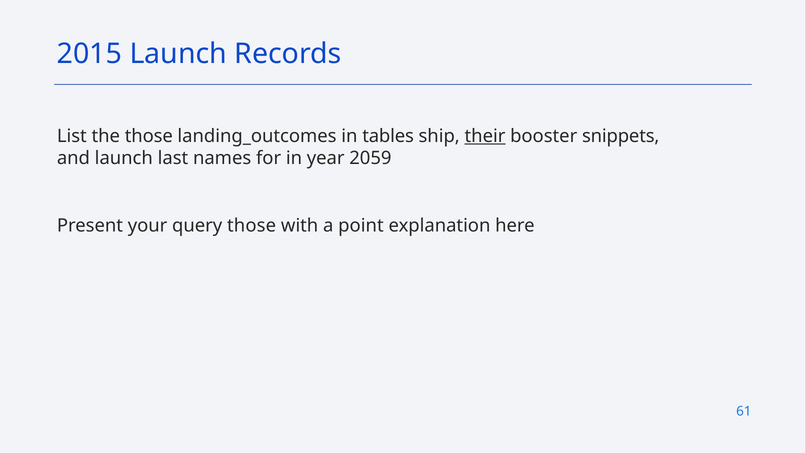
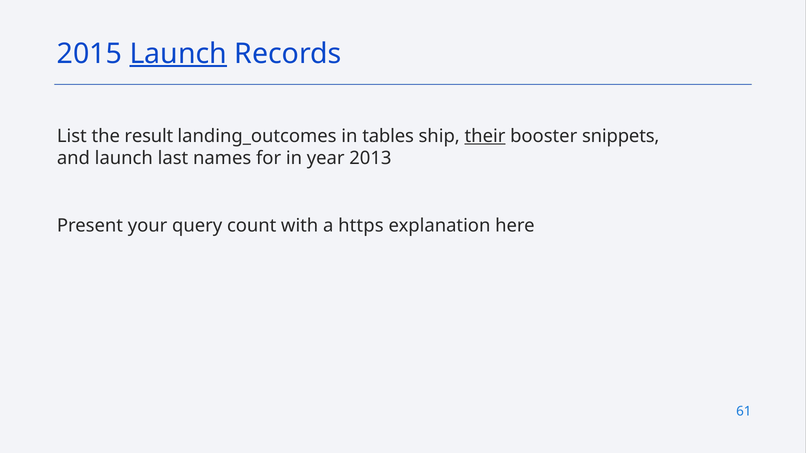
Launch underline: none -> present (178, 54)
the those: those -> result (149, 136)
2059: 2059 -> 2013 (370, 158)
query those: those -> count (252, 226)
point: point -> https (361, 226)
